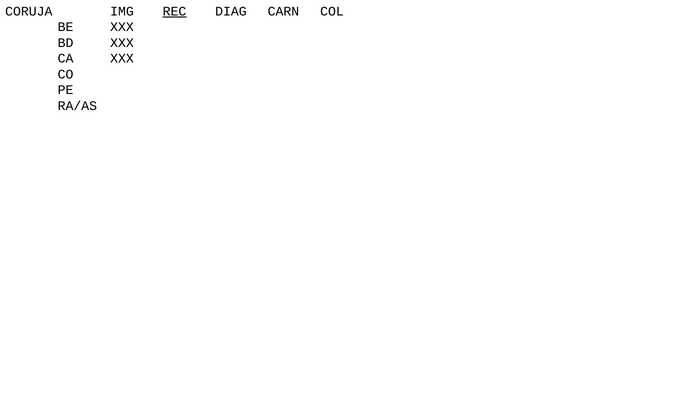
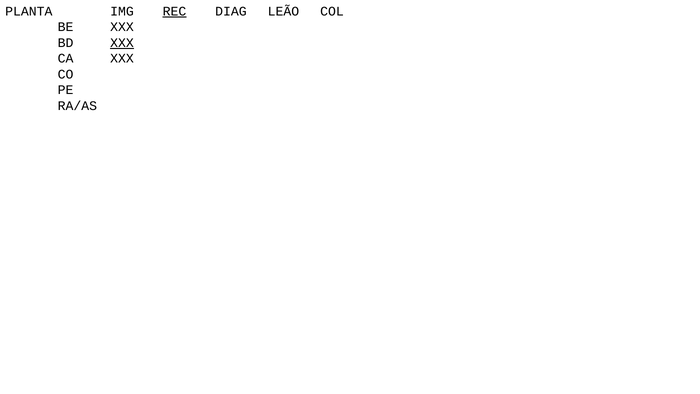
CORUJA: CORUJA -> PLANTA (29, 11)
CARN: CARN -> LEÃO (283, 11)
XXX underline: none -> present (122, 43)
